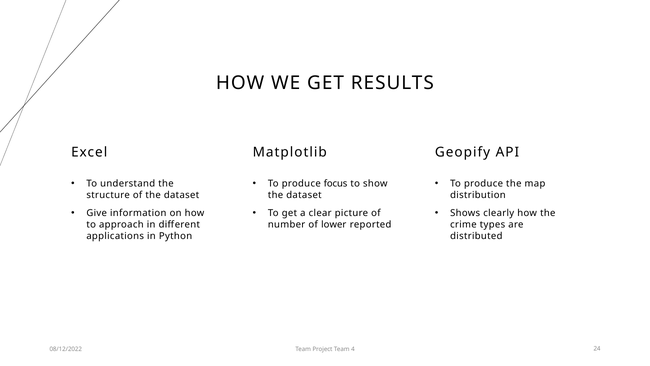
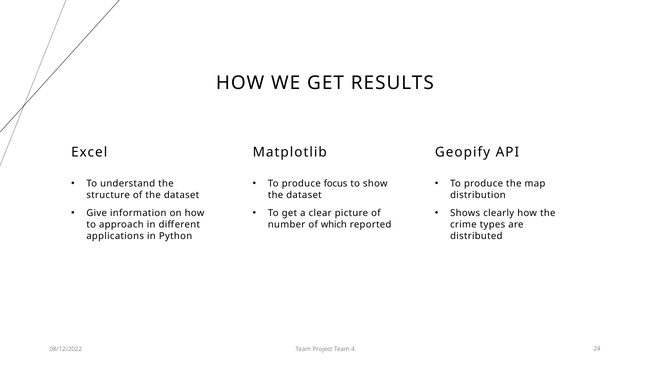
lower: lower -> which (334, 224)
